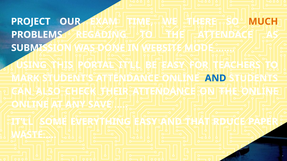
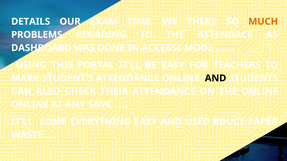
PROJECT: PROJECT -> DETAILS (31, 22)
SUBMISSION: SUBMISSION -> DASHBOARD (41, 48)
WEBSITE: WEBSITE -> ACCESSE (162, 48)
AND colour: blue -> black (216, 78)
THAT: THAT -> USED (197, 122)
